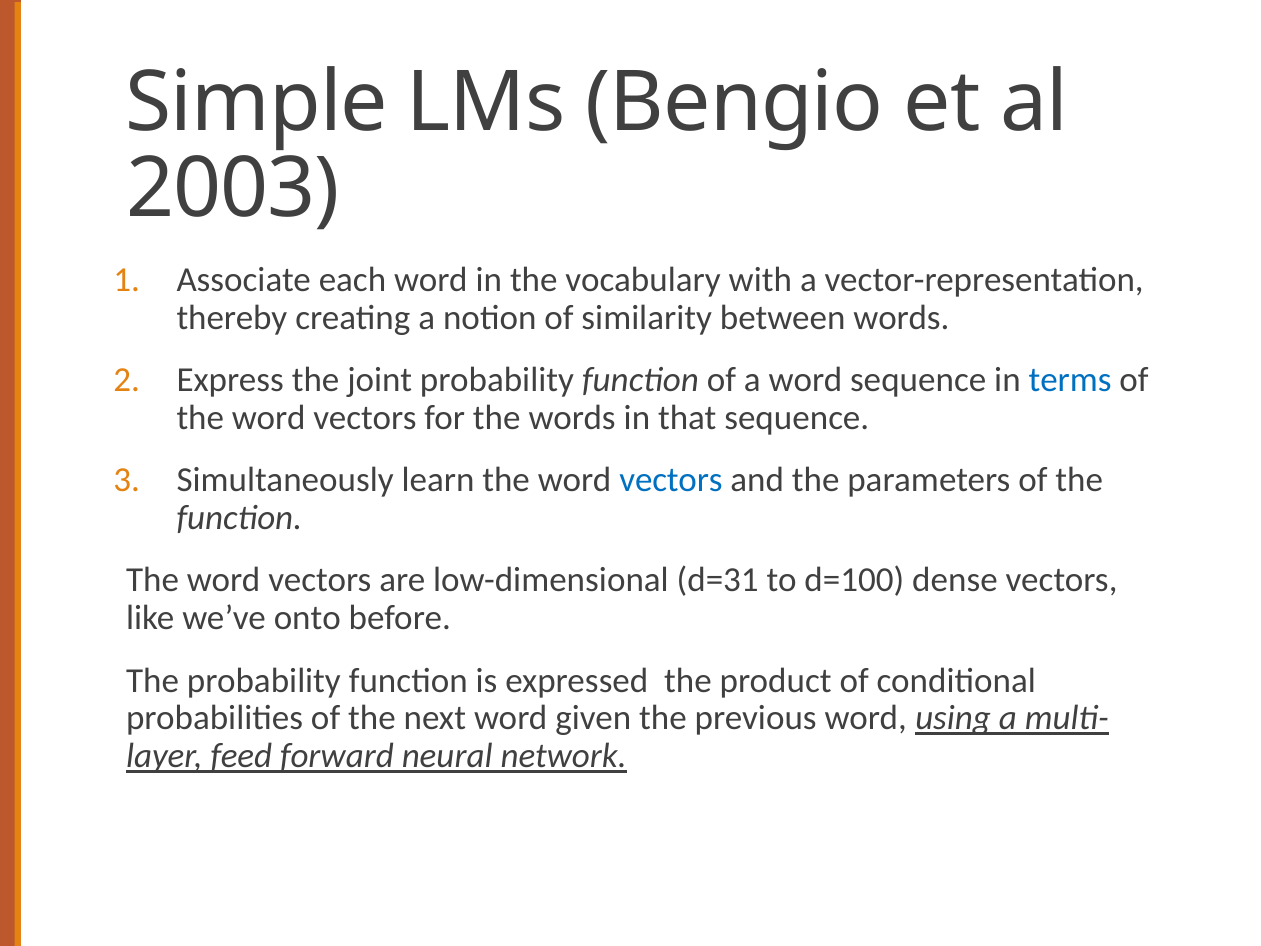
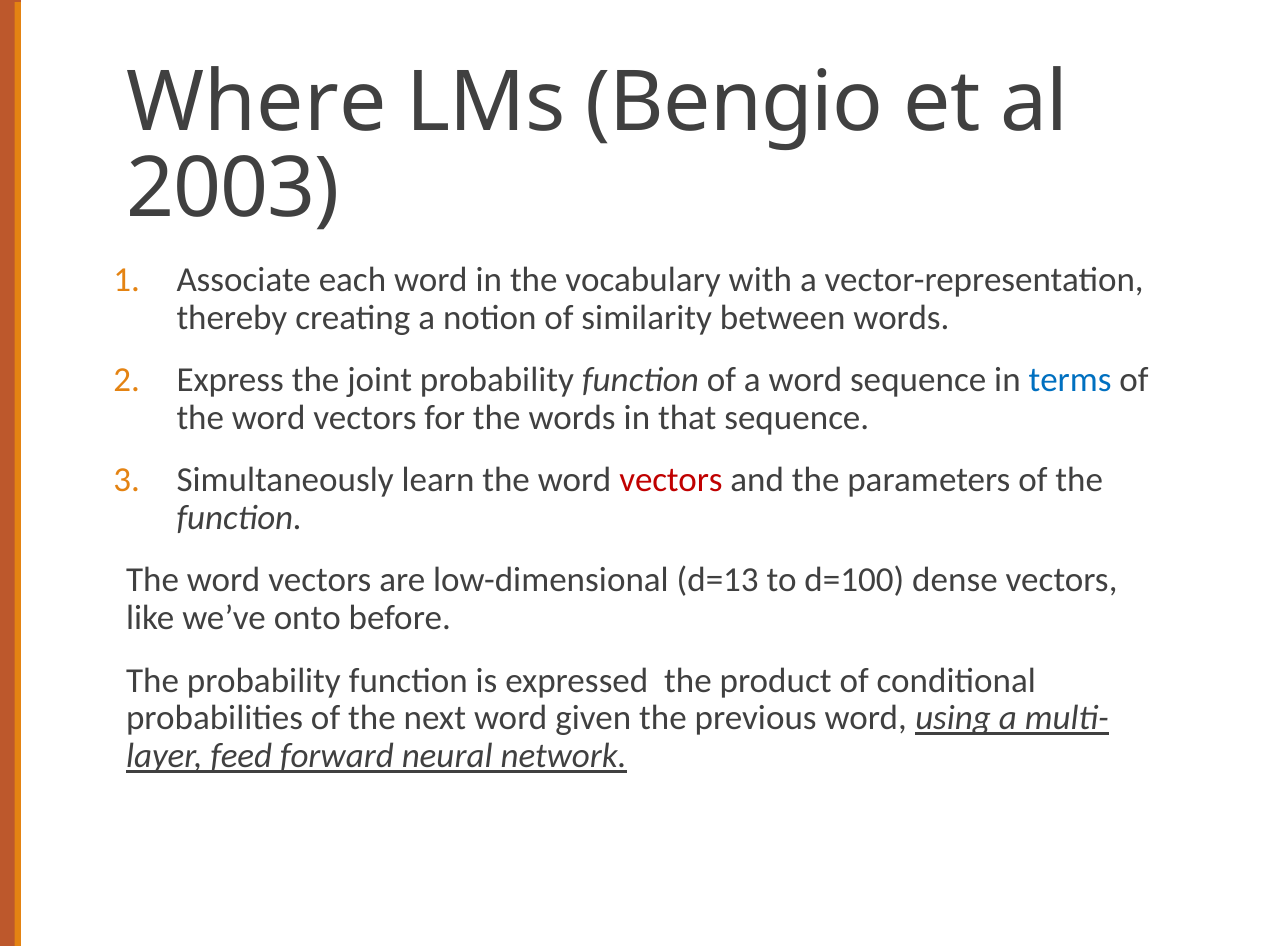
Simple: Simple -> Where (256, 103)
vectors colour: blue -> red (671, 480)
d=31: d=31 -> d=13 (718, 580)
